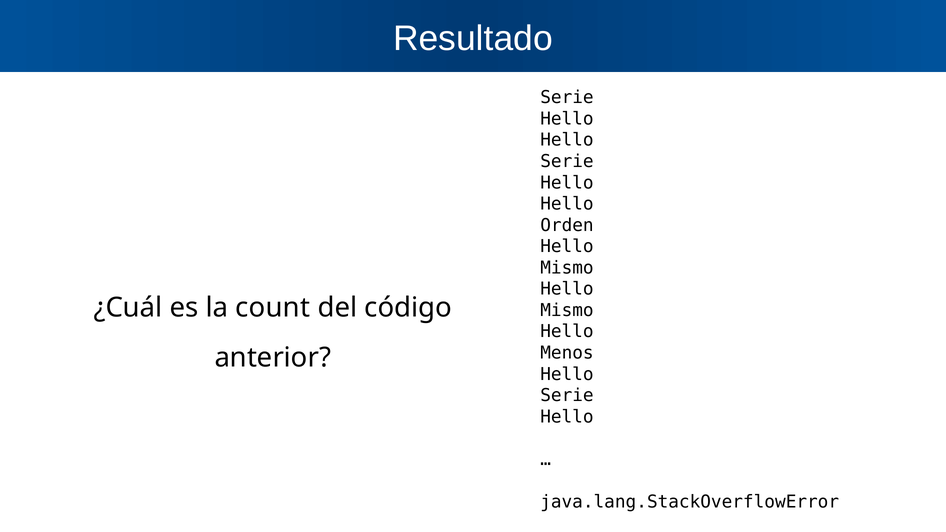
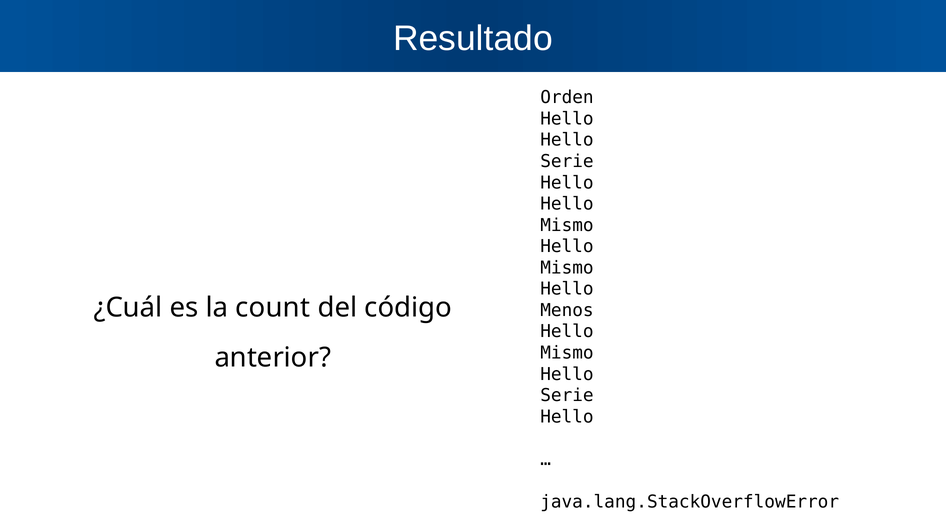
Serie: Serie -> Orden (567, 98)
Orden: Orden -> Mismo (567, 225)
Mismo: Mismo -> Menos (567, 310)
Menos: Menos -> Mismo (567, 353)
